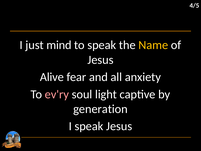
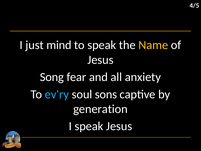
Alive: Alive -> Song (52, 77)
ev'ry colour: pink -> light blue (57, 94)
light: light -> sons (106, 94)
